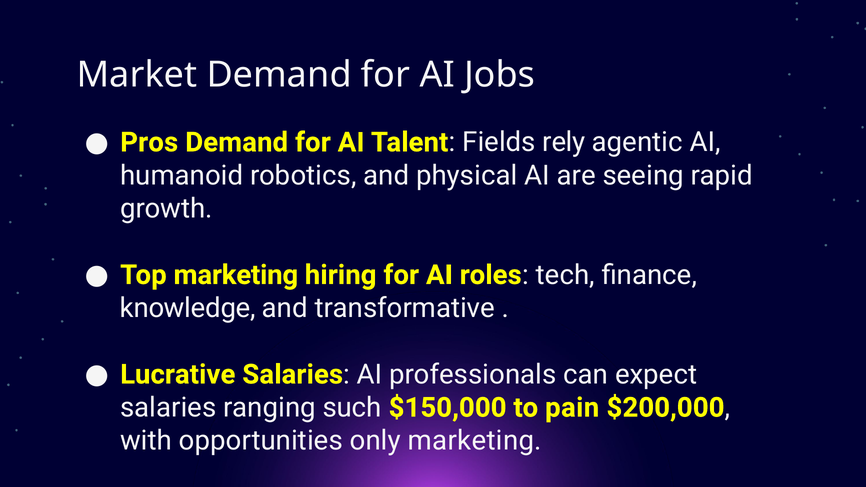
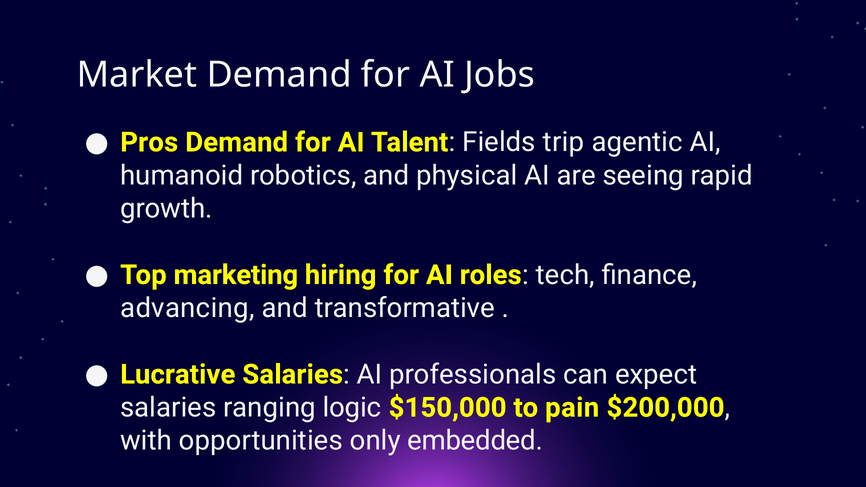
rely: rely -> trip (564, 142)
knowledge: knowledge -> advancing (187, 308)
such: such -> logic (352, 408)
only marketing: marketing -> embedded (475, 441)
